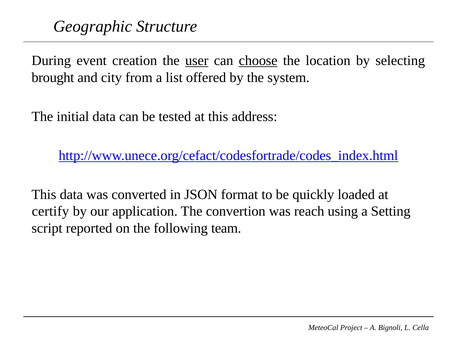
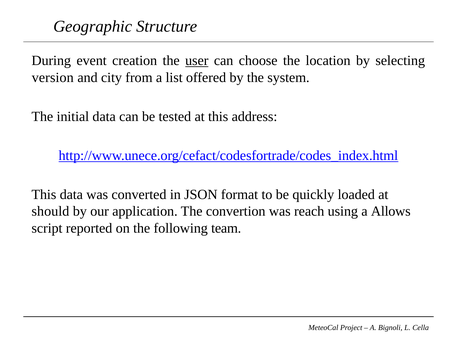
choose underline: present -> none (258, 61)
brought: brought -> version (53, 77)
certify: certify -> should (50, 211)
Setting: Setting -> Allows (391, 211)
